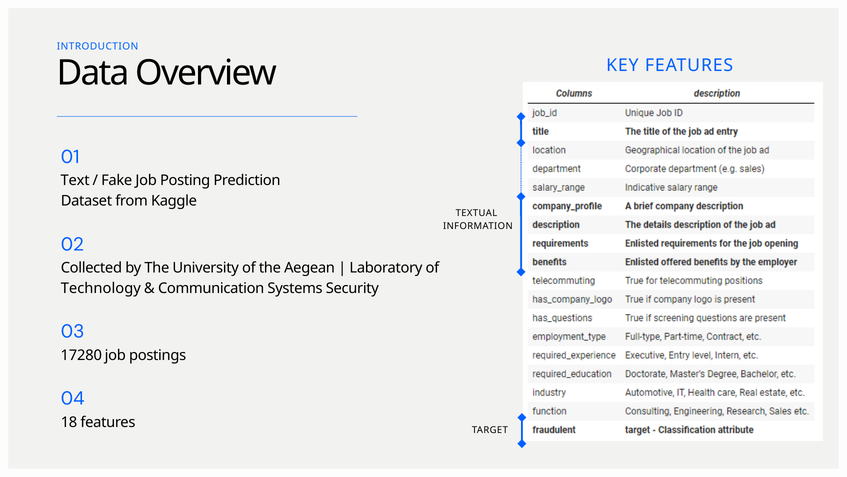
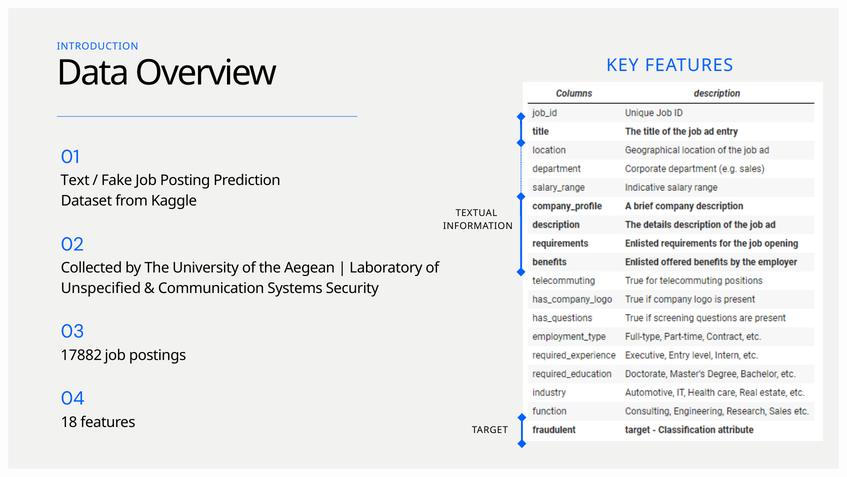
Technology: Technology -> Unspecified (101, 288)
17280: 17280 -> 17882 (81, 355)
